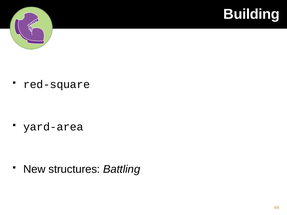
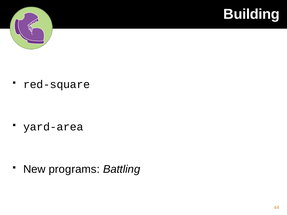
structures: structures -> programs (74, 169)
